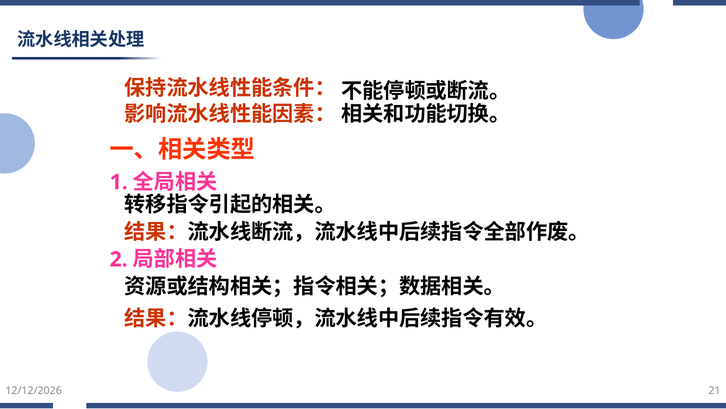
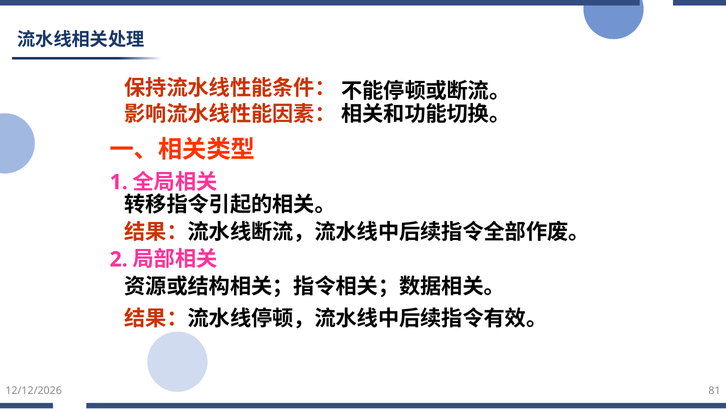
21: 21 -> 81 (715, 390)
